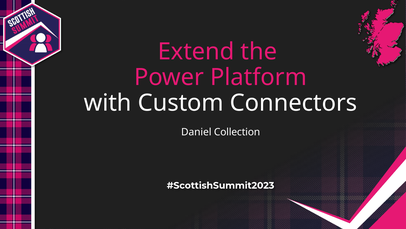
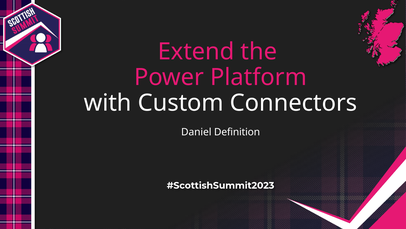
Collection: Collection -> Definition (237, 132)
